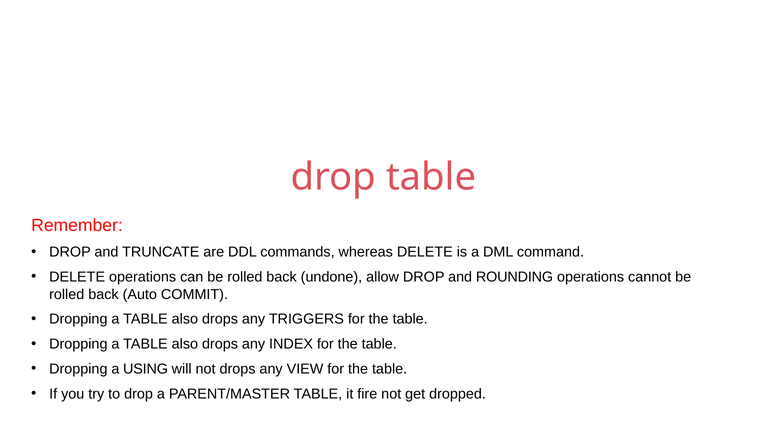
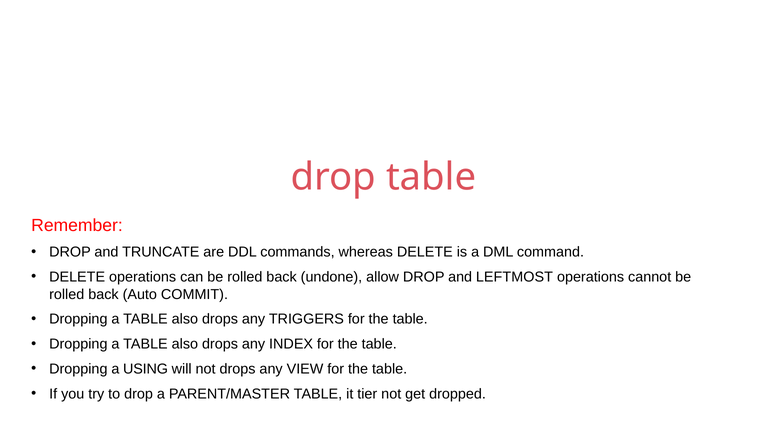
ROUNDING: ROUNDING -> LEFTMOST (514, 277)
fire: fire -> tier (367, 394)
